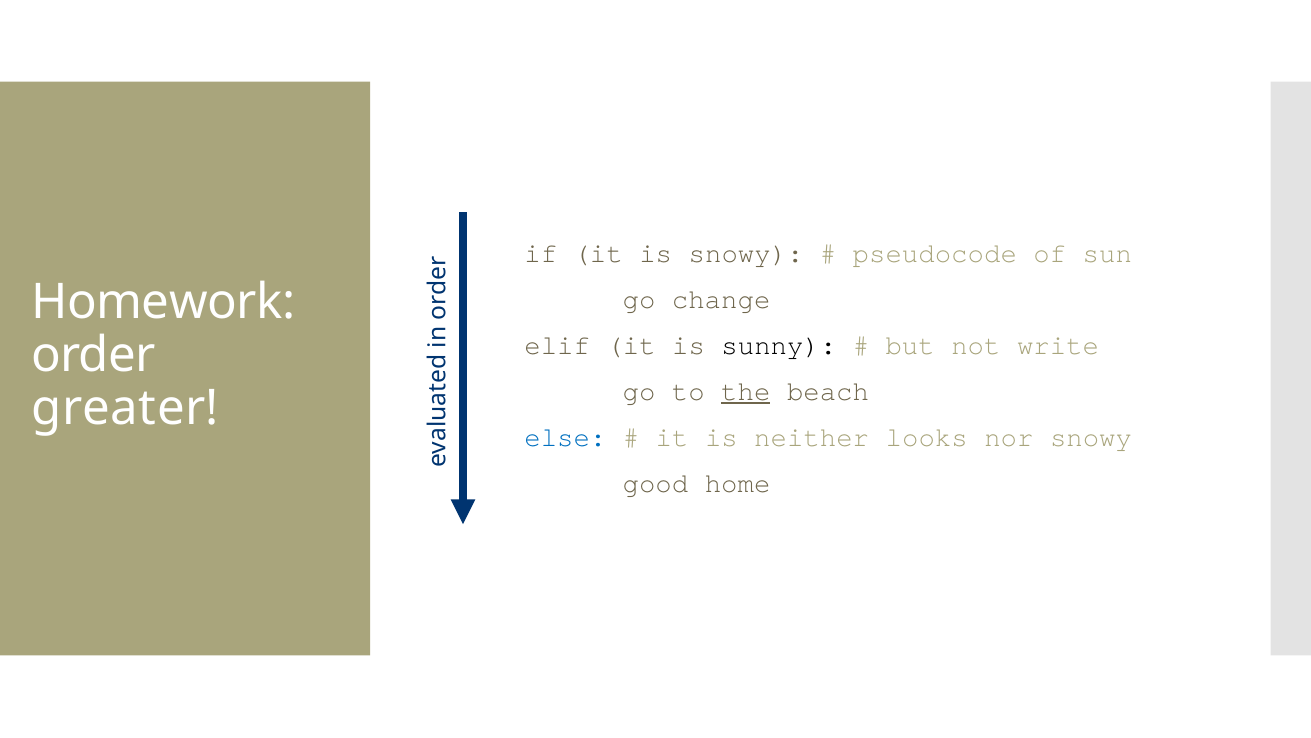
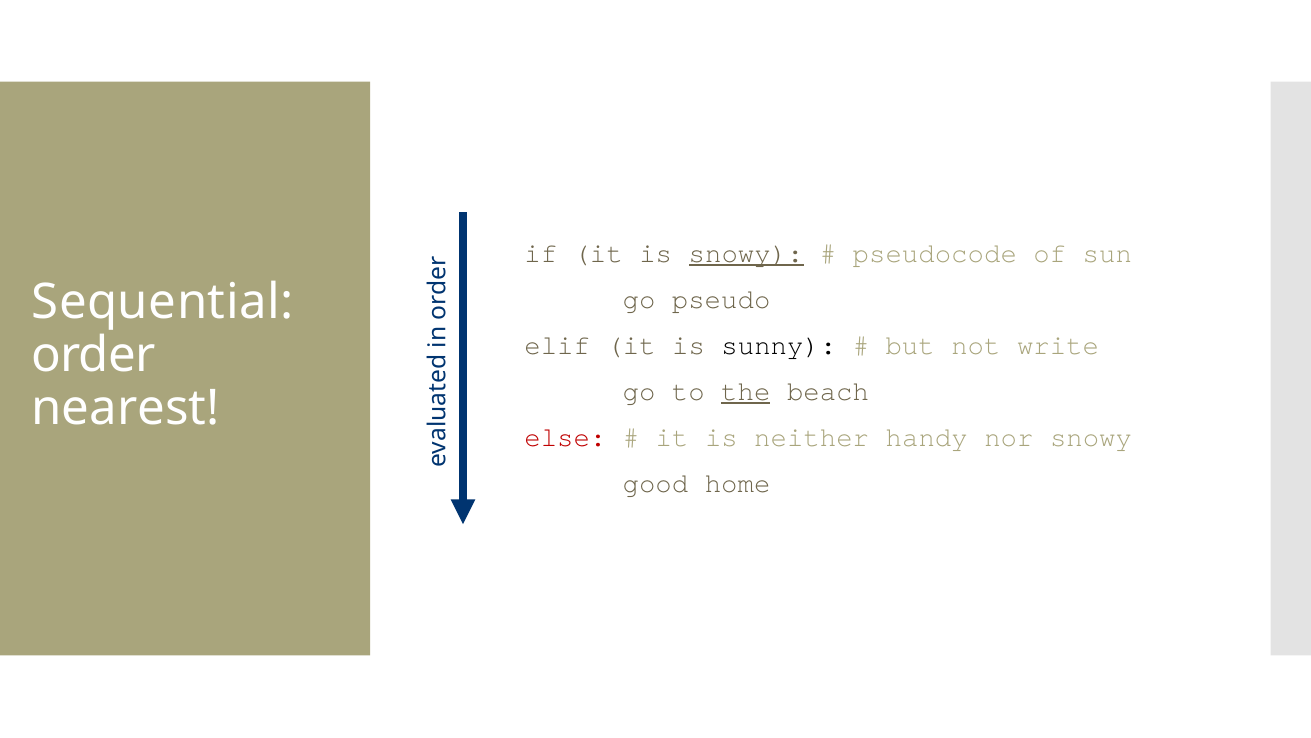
snowy underline: none -> present (746, 253)
change: change -> pseudo (721, 299)
Homework: Homework -> Sequential (163, 302)
greater: greater -> nearest (126, 408)
else colour: blue -> red (565, 437)
looks: looks -> handy (927, 437)
